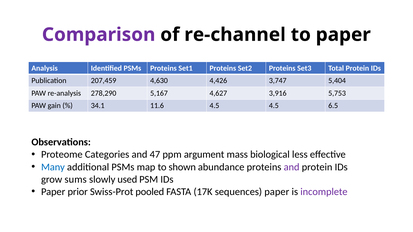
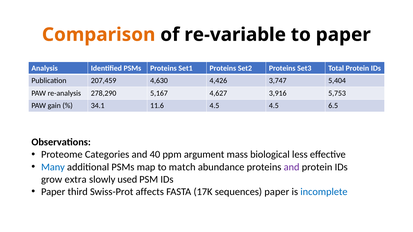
Comparison colour: purple -> orange (99, 35)
re-channel: re-channel -> re-variable (235, 35)
47: 47 -> 40 (155, 155)
shown: shown -> match (182, 167)
sums: sums -> extra (76, 180)
prior: prior -> third (78, 192)
pooled: pooled -> affects (150, 192)
incomplete colour: purple -> blue (324, 192)
